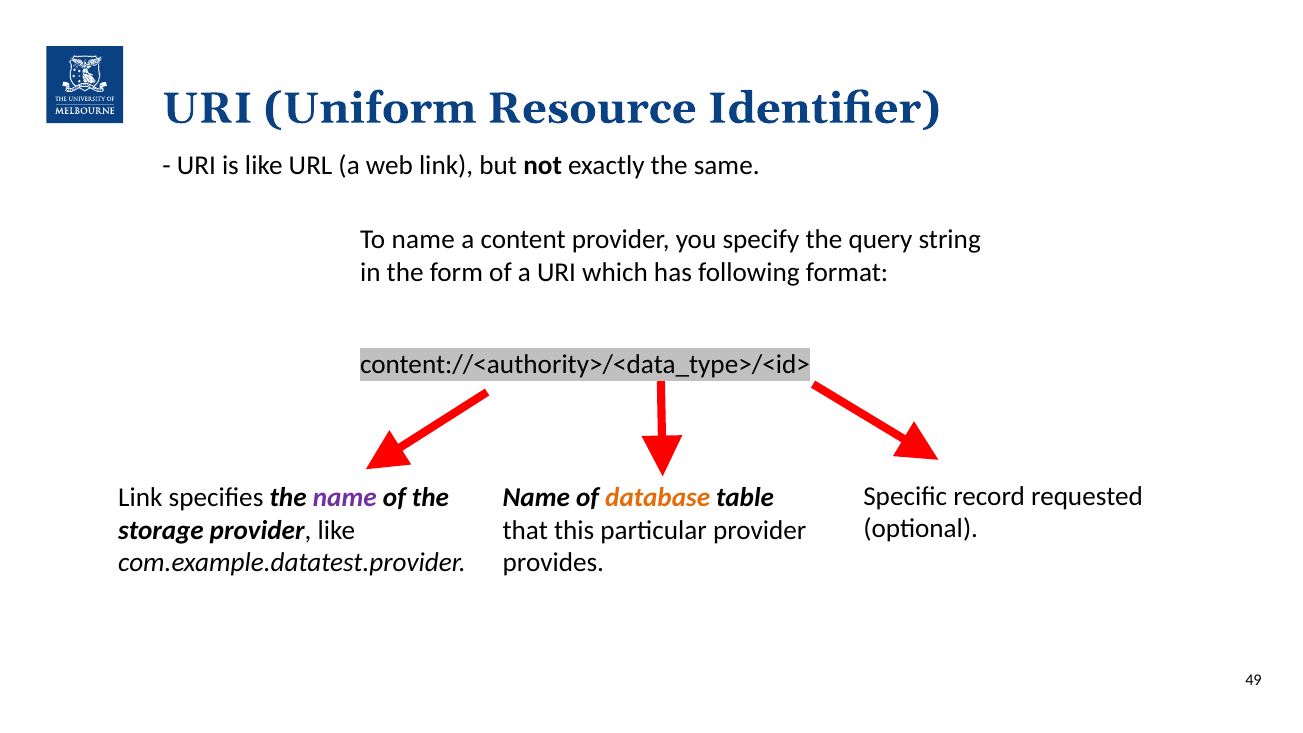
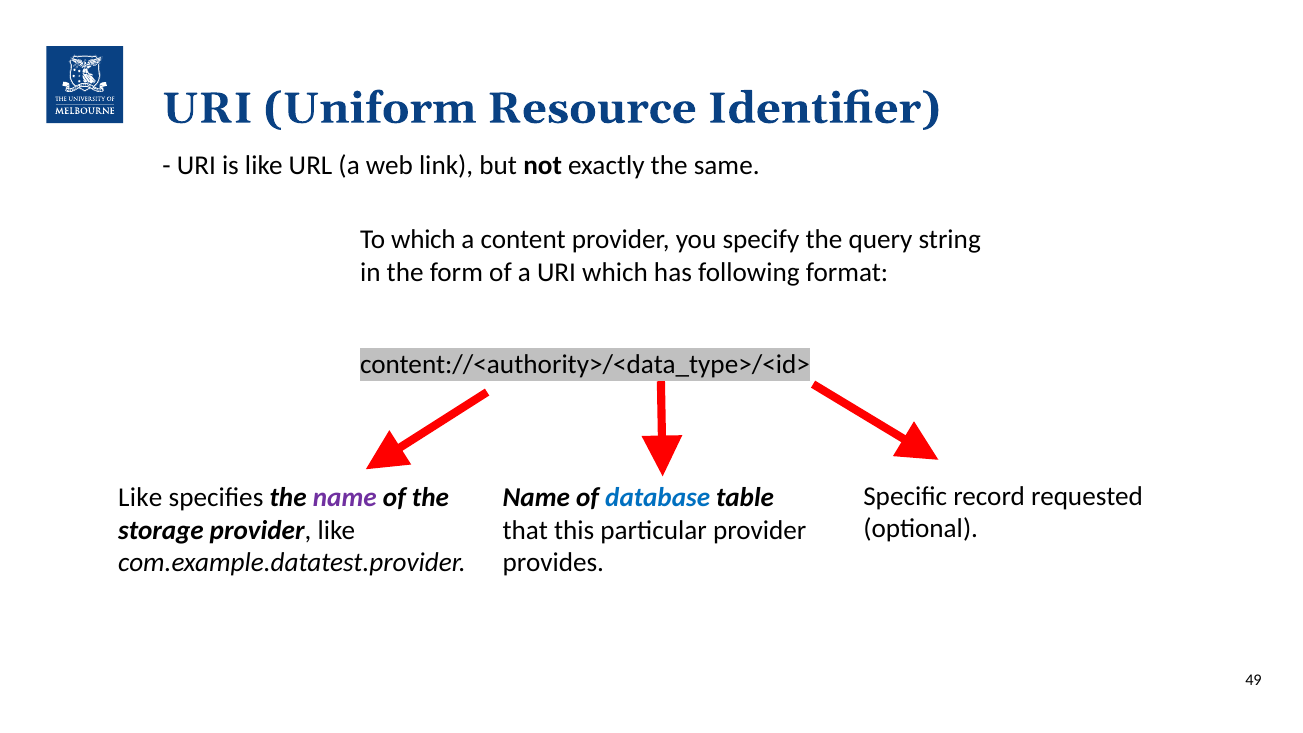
To name: name -> which (423, 240)
Link: Link -> Like (140, 497)
database colour: orange -> blue (658, 497)
